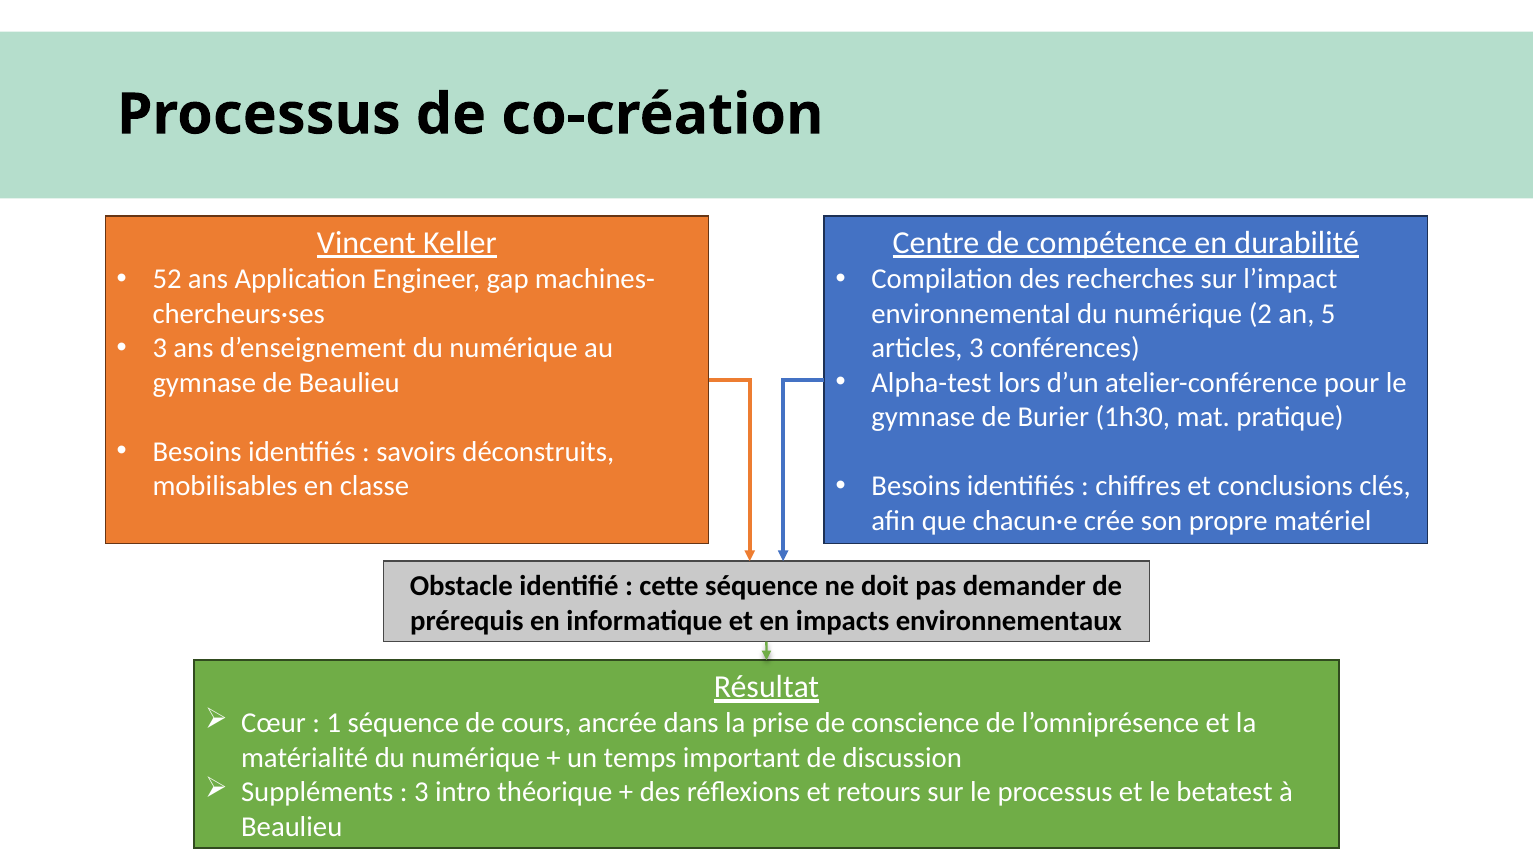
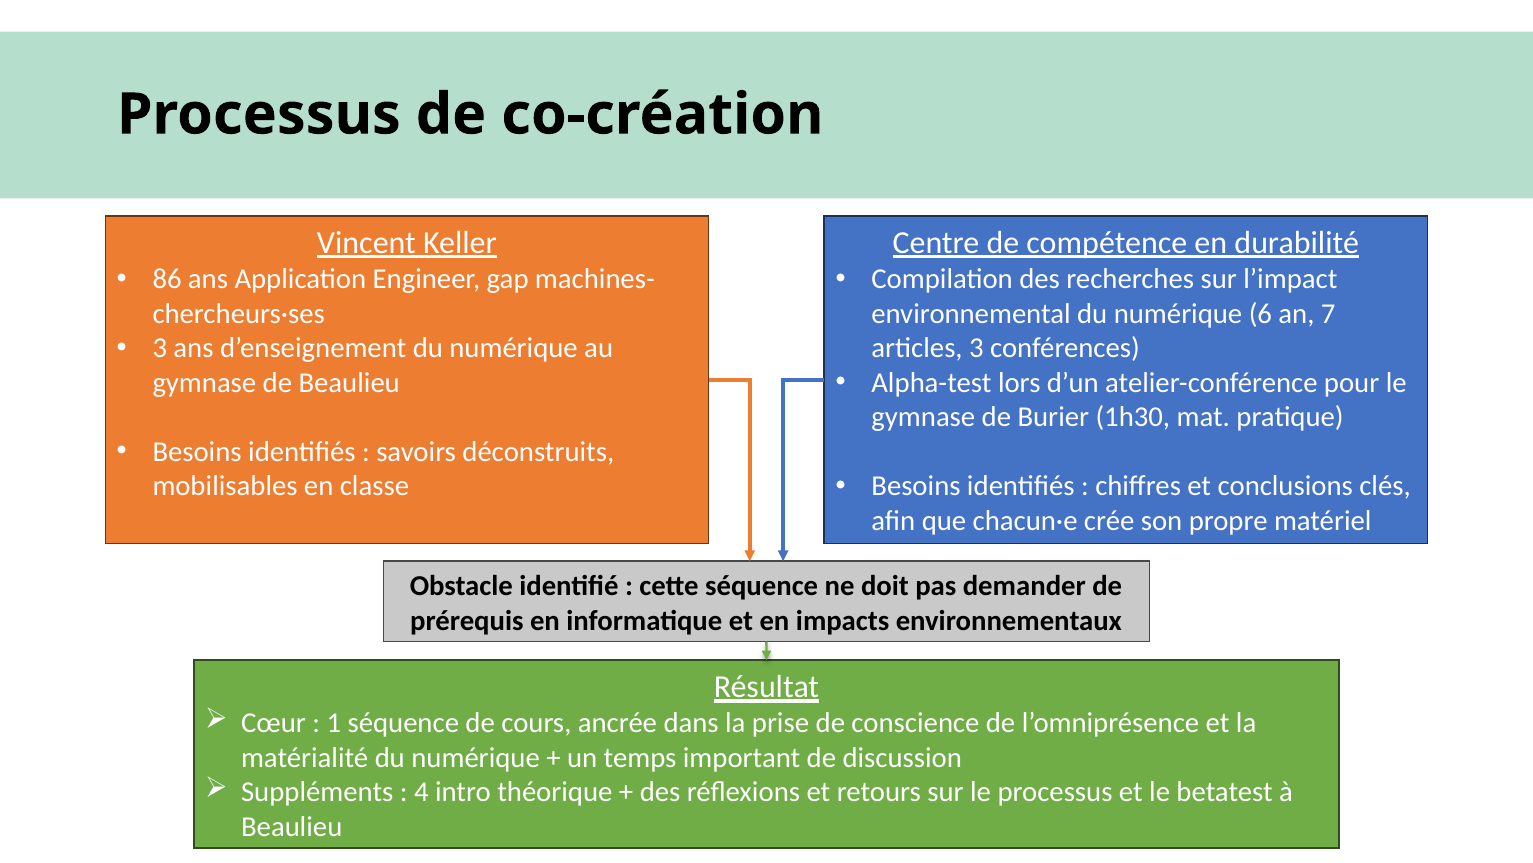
52: 52 -> 86 (167, 279)
2: 2 -> 6 (1260, 313)
5: 5 -> 7 (1328, 313)
3: 3 -> 4 (421, 792)
